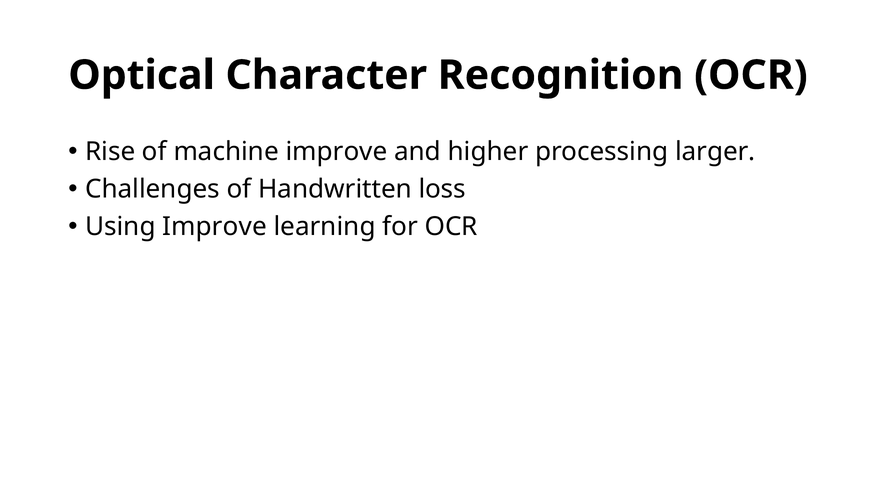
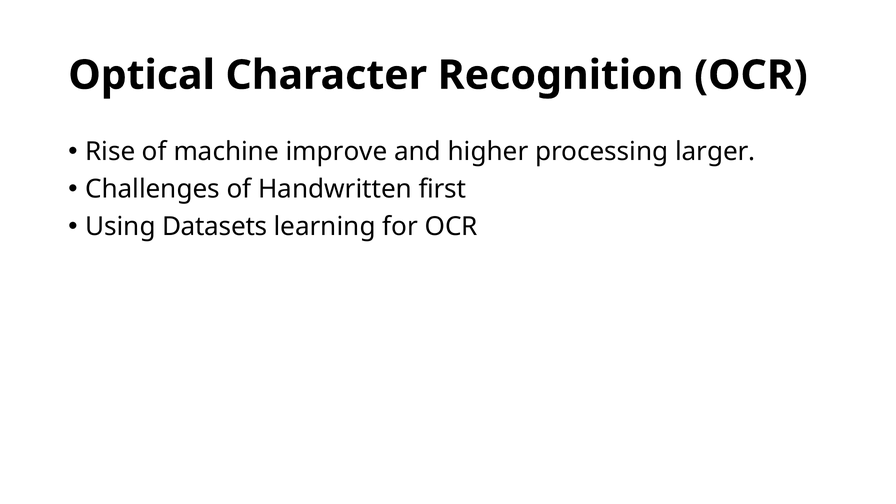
loss: loss -> first (442, 189)
Using Improve: Improve -> Datasets (215, 227)
